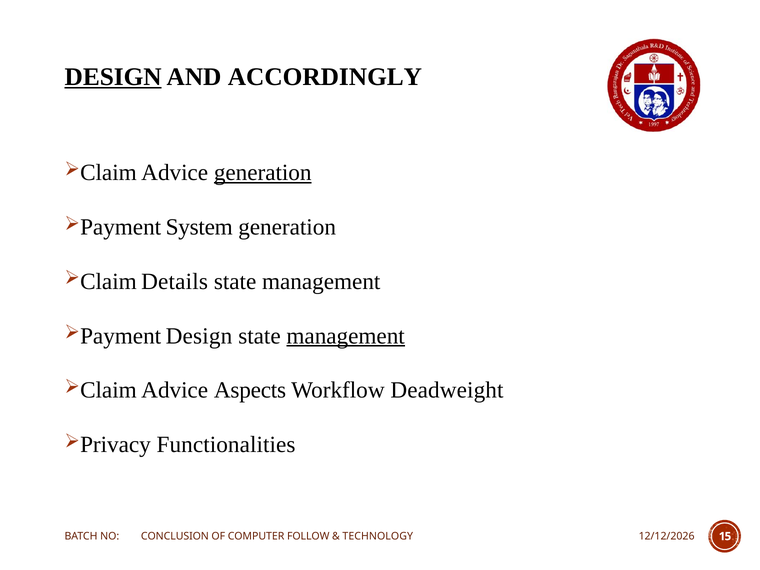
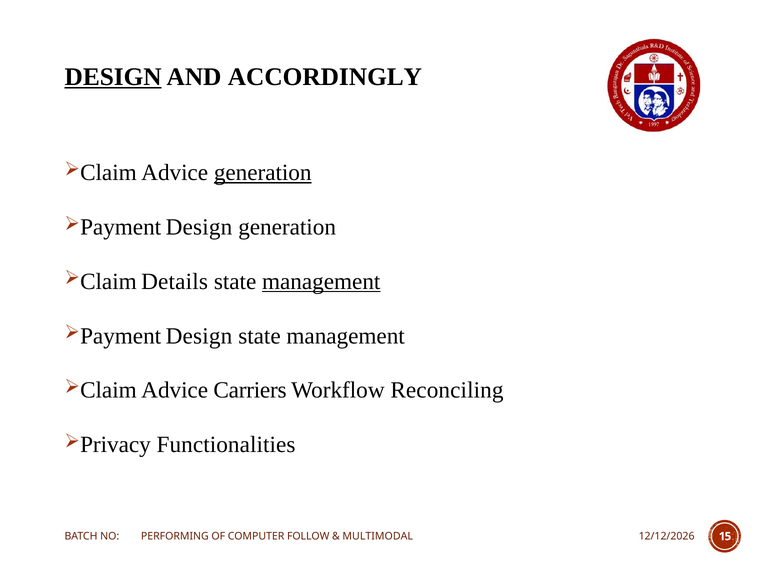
System: System -> Design (199, 227)
management underline: none -> present (321, 281)
management underline: present -> none (346, 336)
Aspects: Aspects -> Carriers (250, 390)
Deadweight: Deadweight -> Reconciling (447, 390)
CONCLUSION: CONCLUSION -> PERFORMING (175, 536)
TECHNOLOGY: TECHNOLOGY -> MULTIMODAL (378, 536)
